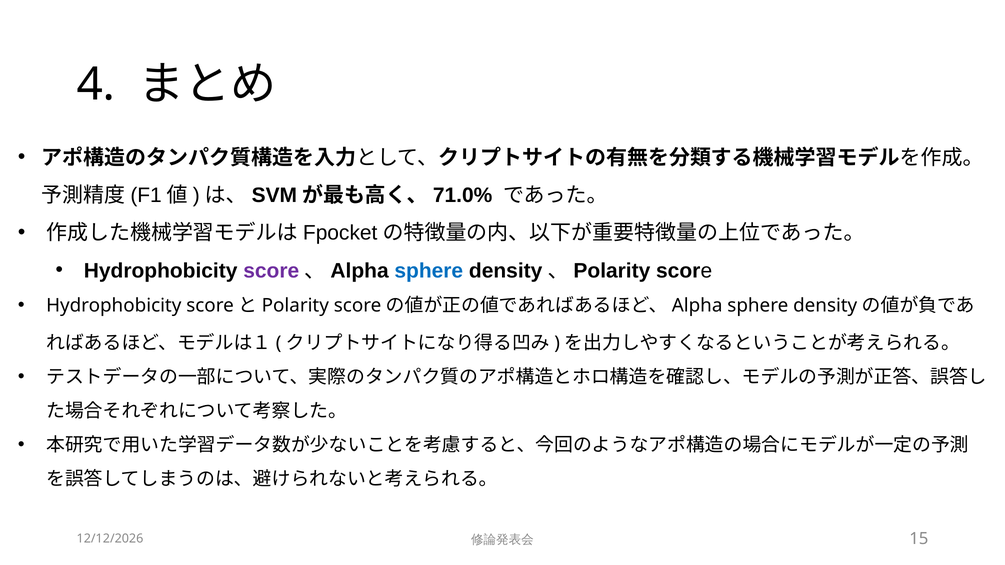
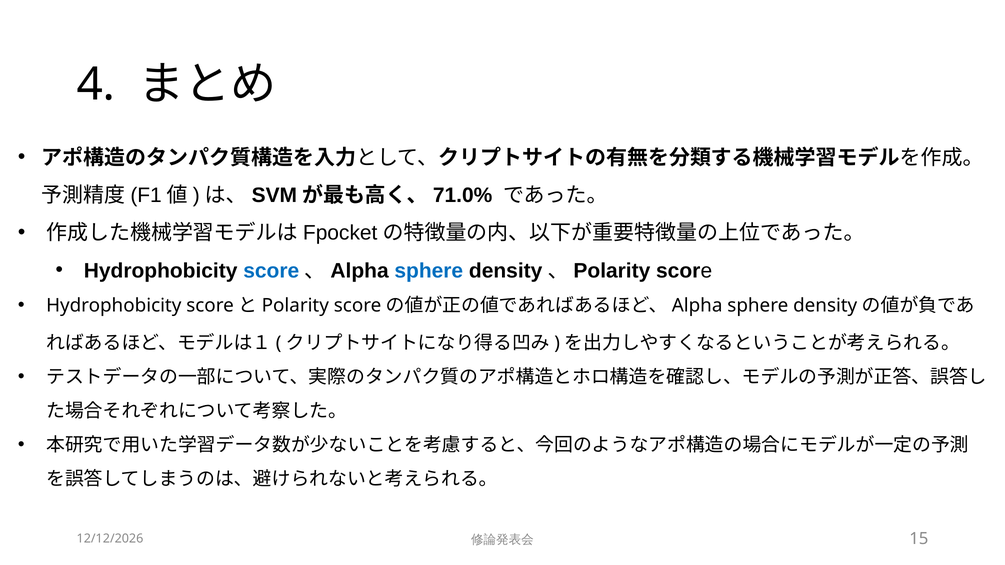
score colour: purple -> blue (271, 271)
